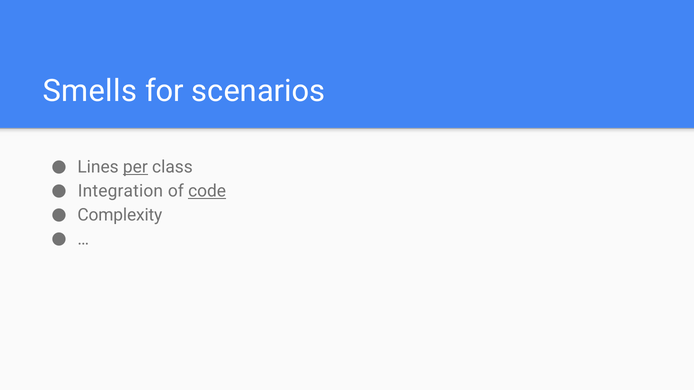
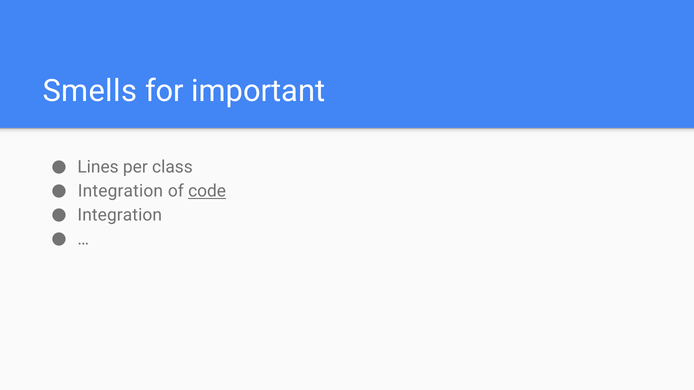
scenarios: scenarios -> important (258, 91)
per underline: present -> none (135, 167)
Complexity: Complexity -> Integration (120, 215)
